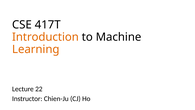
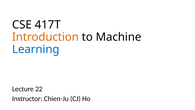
Learning colour: orange -> blue (36, 49)
